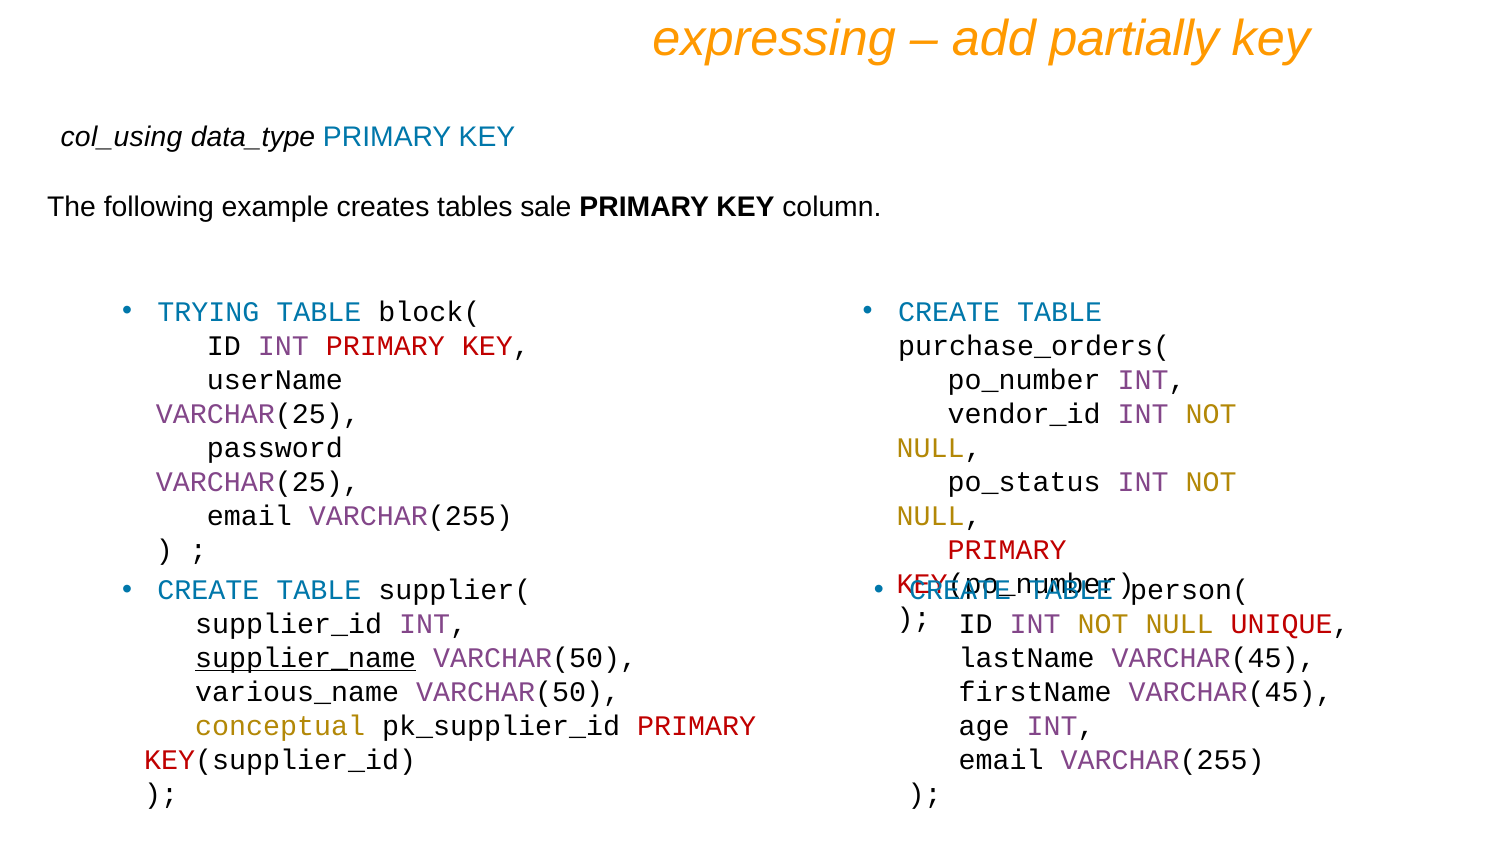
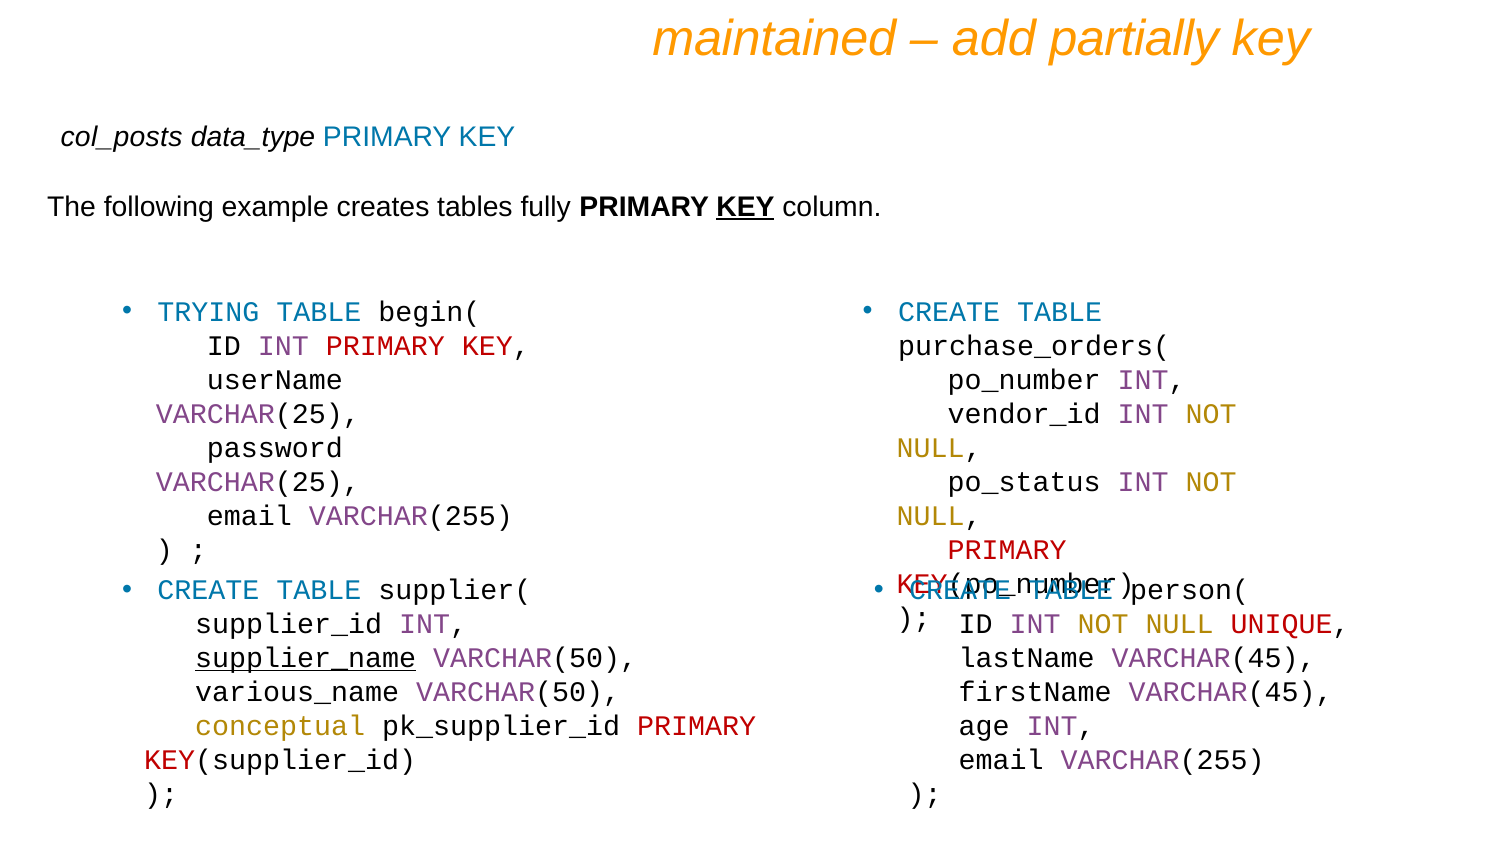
expressing: expressing -> maintained (774, 39)
col_using: col_using -> col_posts (122, 137)
sale: sale -> fully (546, 207)
KEY underline: none -> present (745, 207)
block(: block( -> begin( (429, 312)
